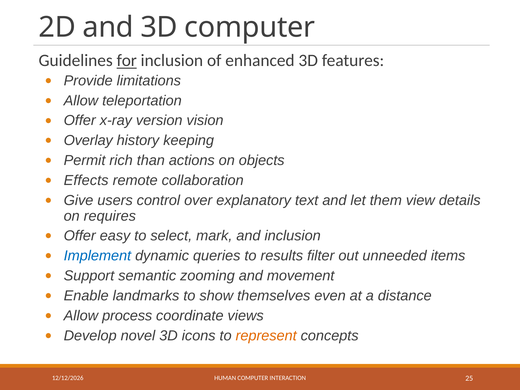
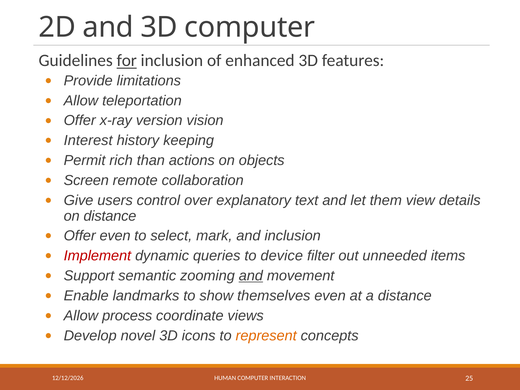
Overlay: Overlay -> Interest (88, 141)
Effects: Effects -> Screen (86, 180)
on requires: requires -> distance (110, 216)
Offer easy: easy -> even (115, 236)
Implement colour: blue -> red (97, 256)
results: results -> device (282, 256)
and underline: none -> present (251, 276)
